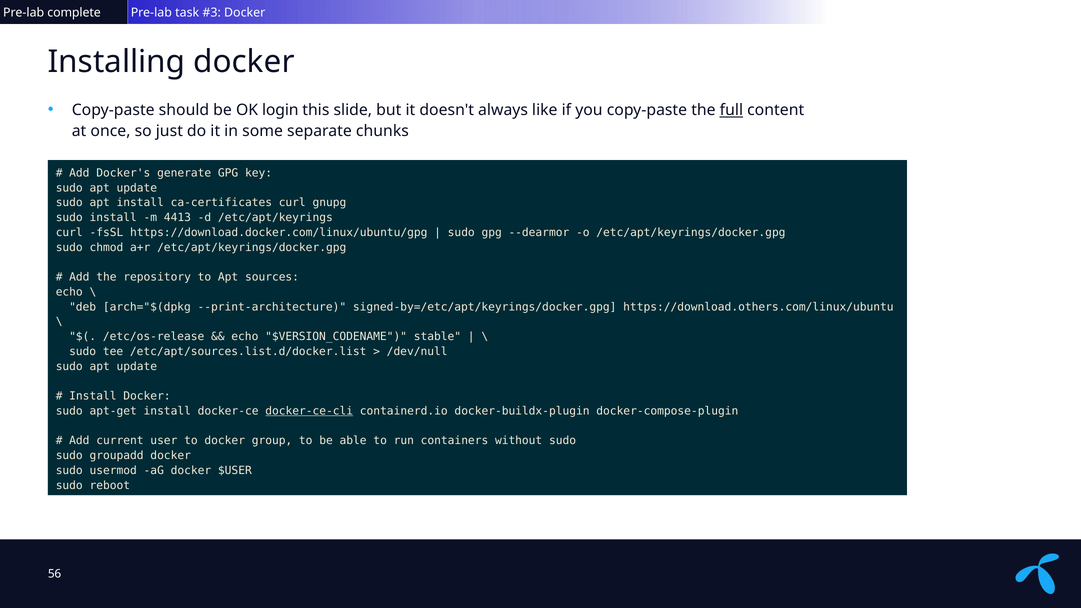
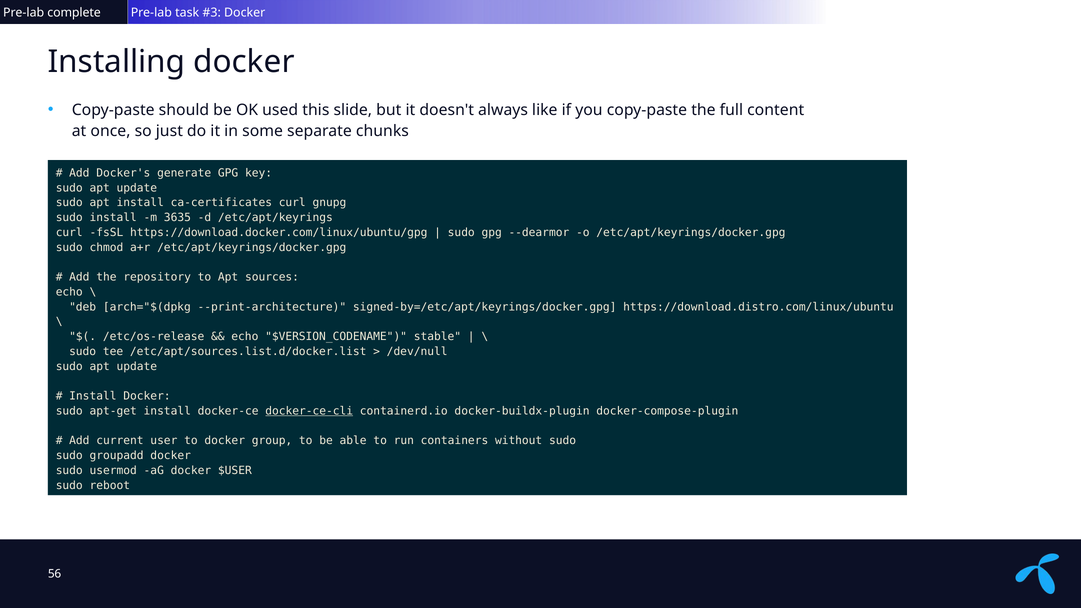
login: login -> used (280, 110)
full underline: present -> none (731, 110)
4413: 4413 -> 3635 (177, 218)
https://download.others.com/linux/ubuntu: https://download.others.com/linux/ubuntu -> https://download.distro.com/linux/ubuntu (758, 307)
